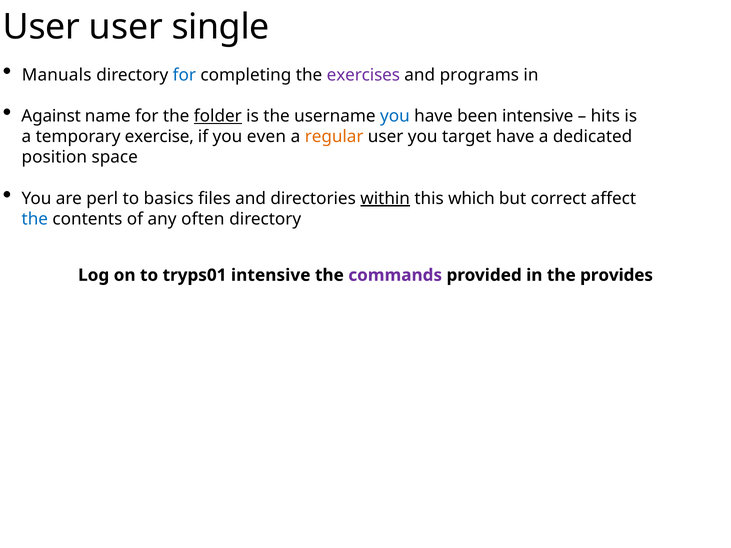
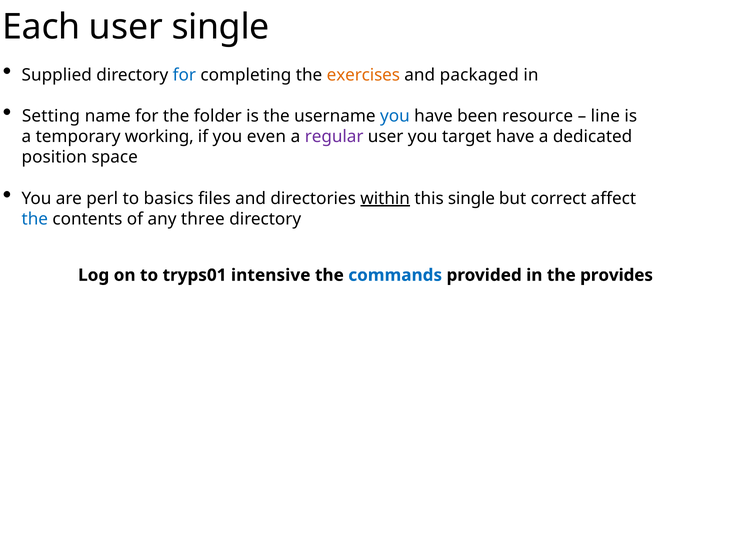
User: User -> Each (41, 27)
Manuals: Manuals -> Supplied (57, 75)
exercises colour: purple -> orange (363, 75)
programs: programs -> packaged (479, 75)
Against: Against -> Setting (51, 116)
folder underline: present -> none (218, 116)
been intensive: intensive -> resource (538, 116)
hits: hits -> line (605, 116)
exercise: exercise -> working (159, 137)
regular colour: orange -> purple (334, 137)
this which: which -> single (471, 198)
often: often -> three (203, 219)
commands colour: purple -> blue (395, 275)
